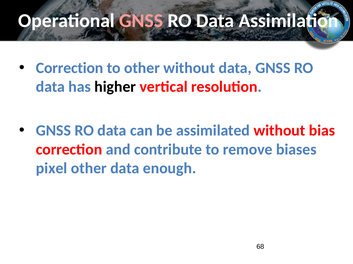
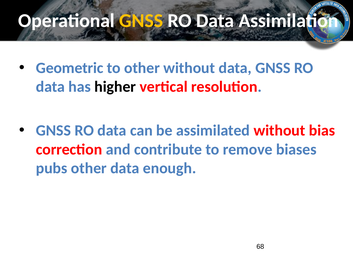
GNSS colour: pink -> yellow (141, 21)
Correction: Correction -> Geometric (70, 68)
pixel: pixel -> pubs (52, 169)
